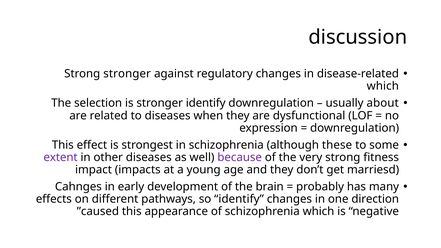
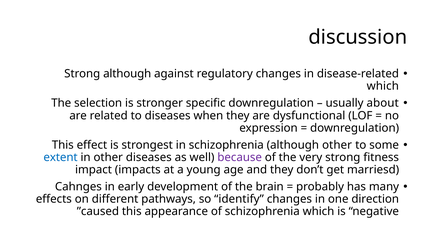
Strong stronger: stronger -> although (127, 74)
stronger identify: identify -> specific (206, 103)
although these: these -> other (337, 145)
extent colour: purple -> blue (61, 157)
